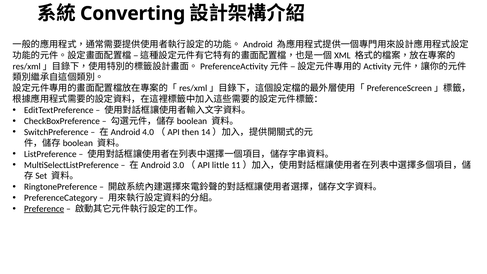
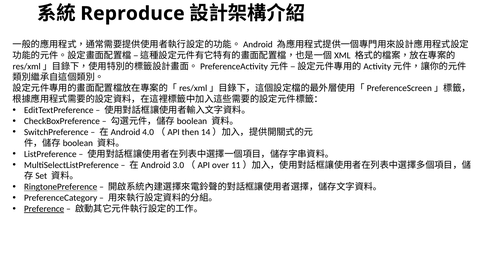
Converting: Converting -> Reproduce (132, 14)
little: little -> over (221, 165)
RingtonePreference underline: none -> present (61, 187)
